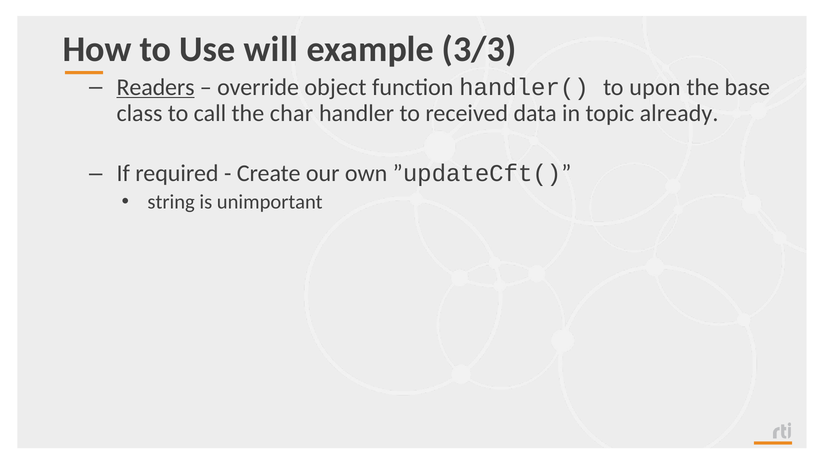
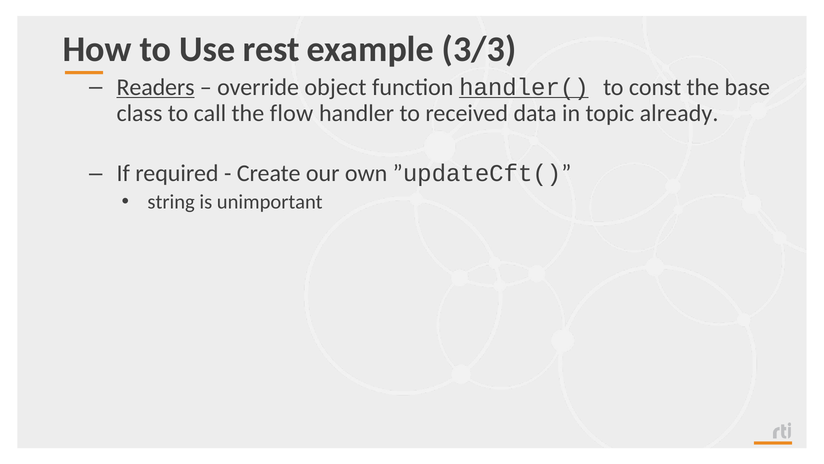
will: will -> rest (271, 50)
handler( underline: none -> present (524, 87)
upon: upon -> const (655, 87)
char: char -> flow (292, 113)
